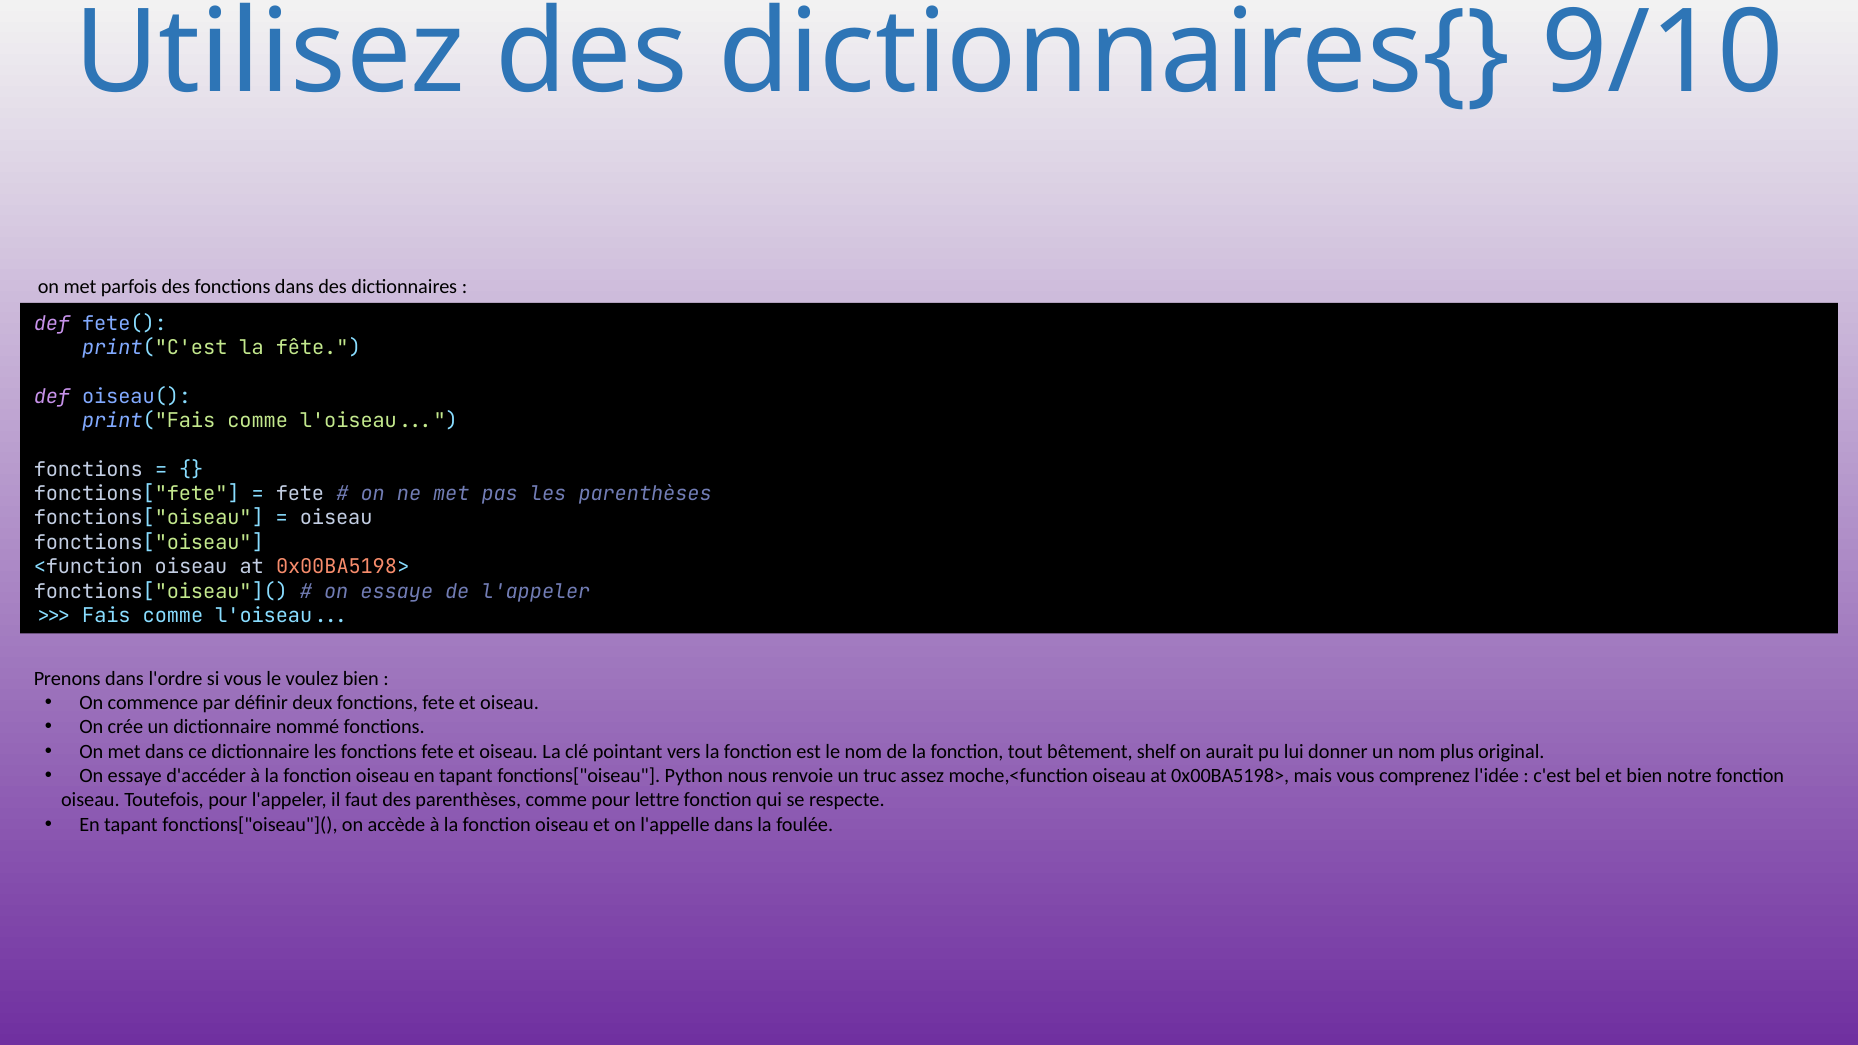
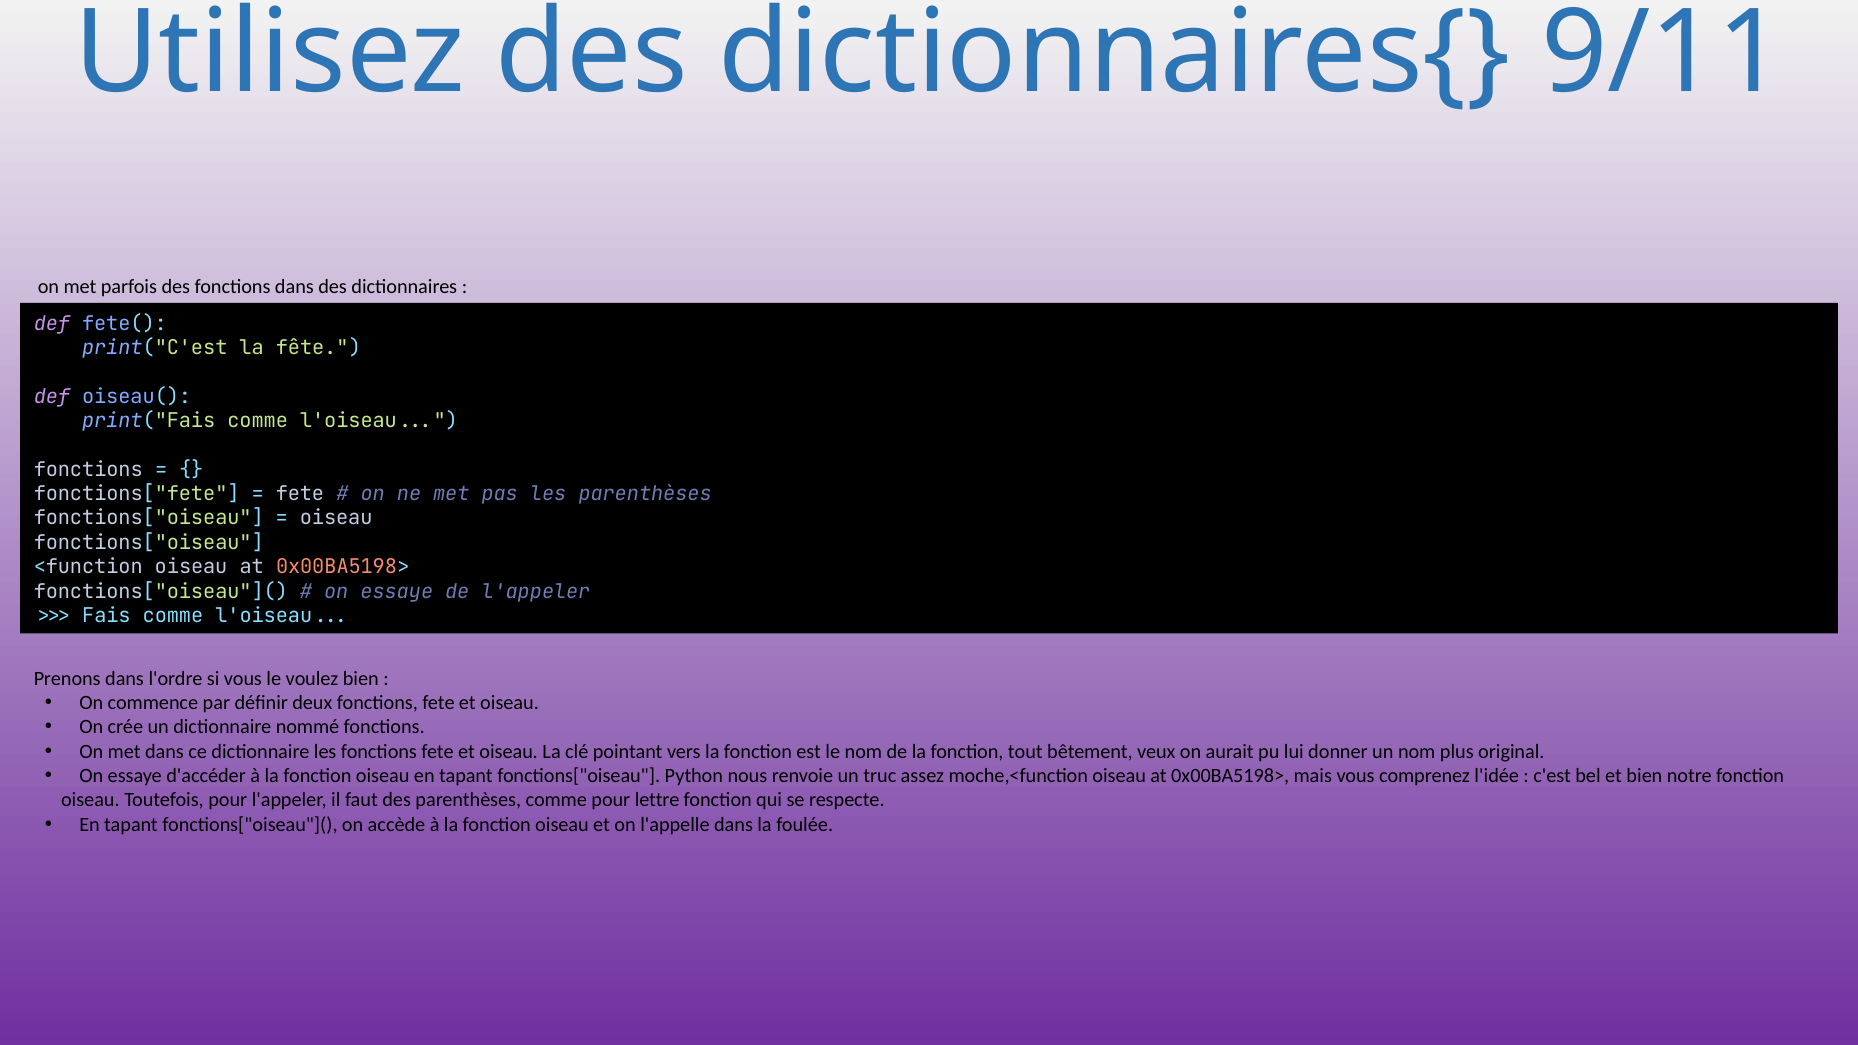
9/10: 9/10 -> 9/11 (1662, 53)
shelf: shelf -> veux (1156, 752)
